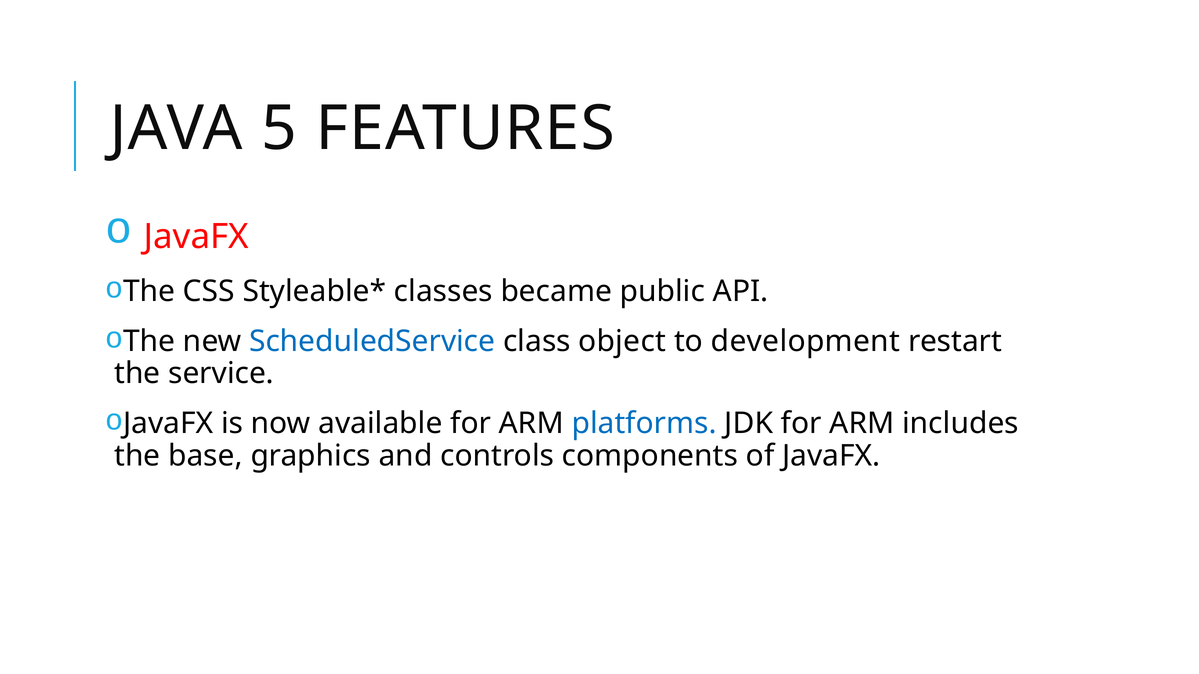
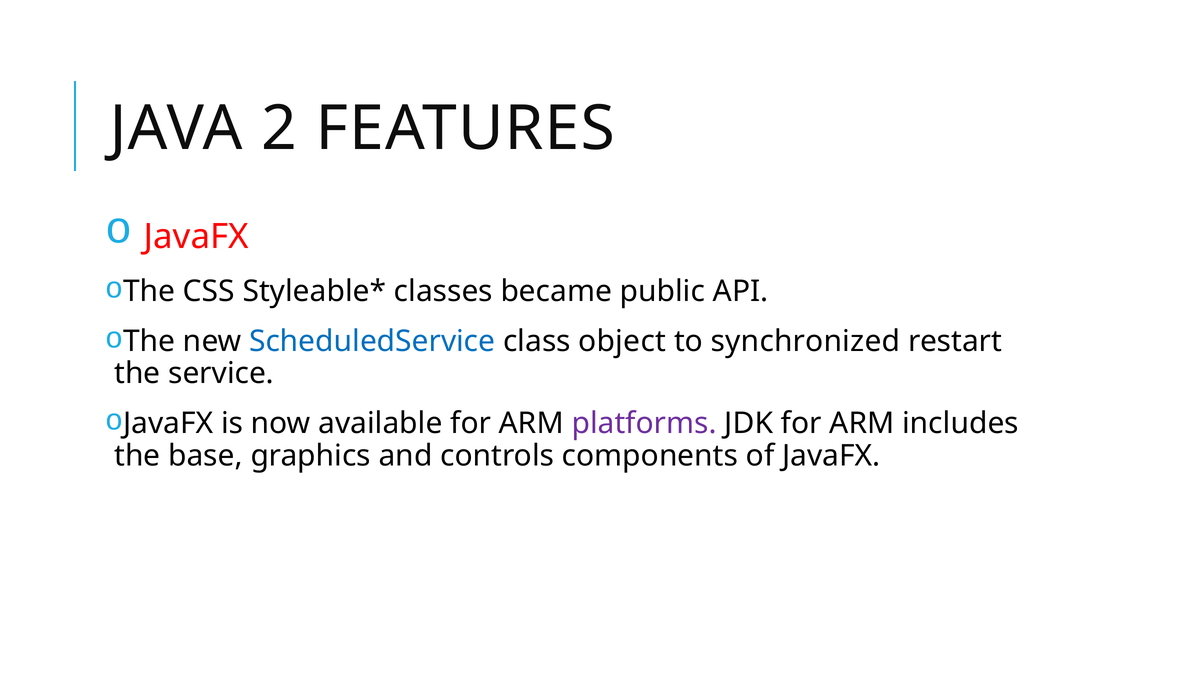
5: 5 -> 2 (279, 129)
development: development -> synchronized (806, 341)
platforms colour: blue -> purple (644, 424)
